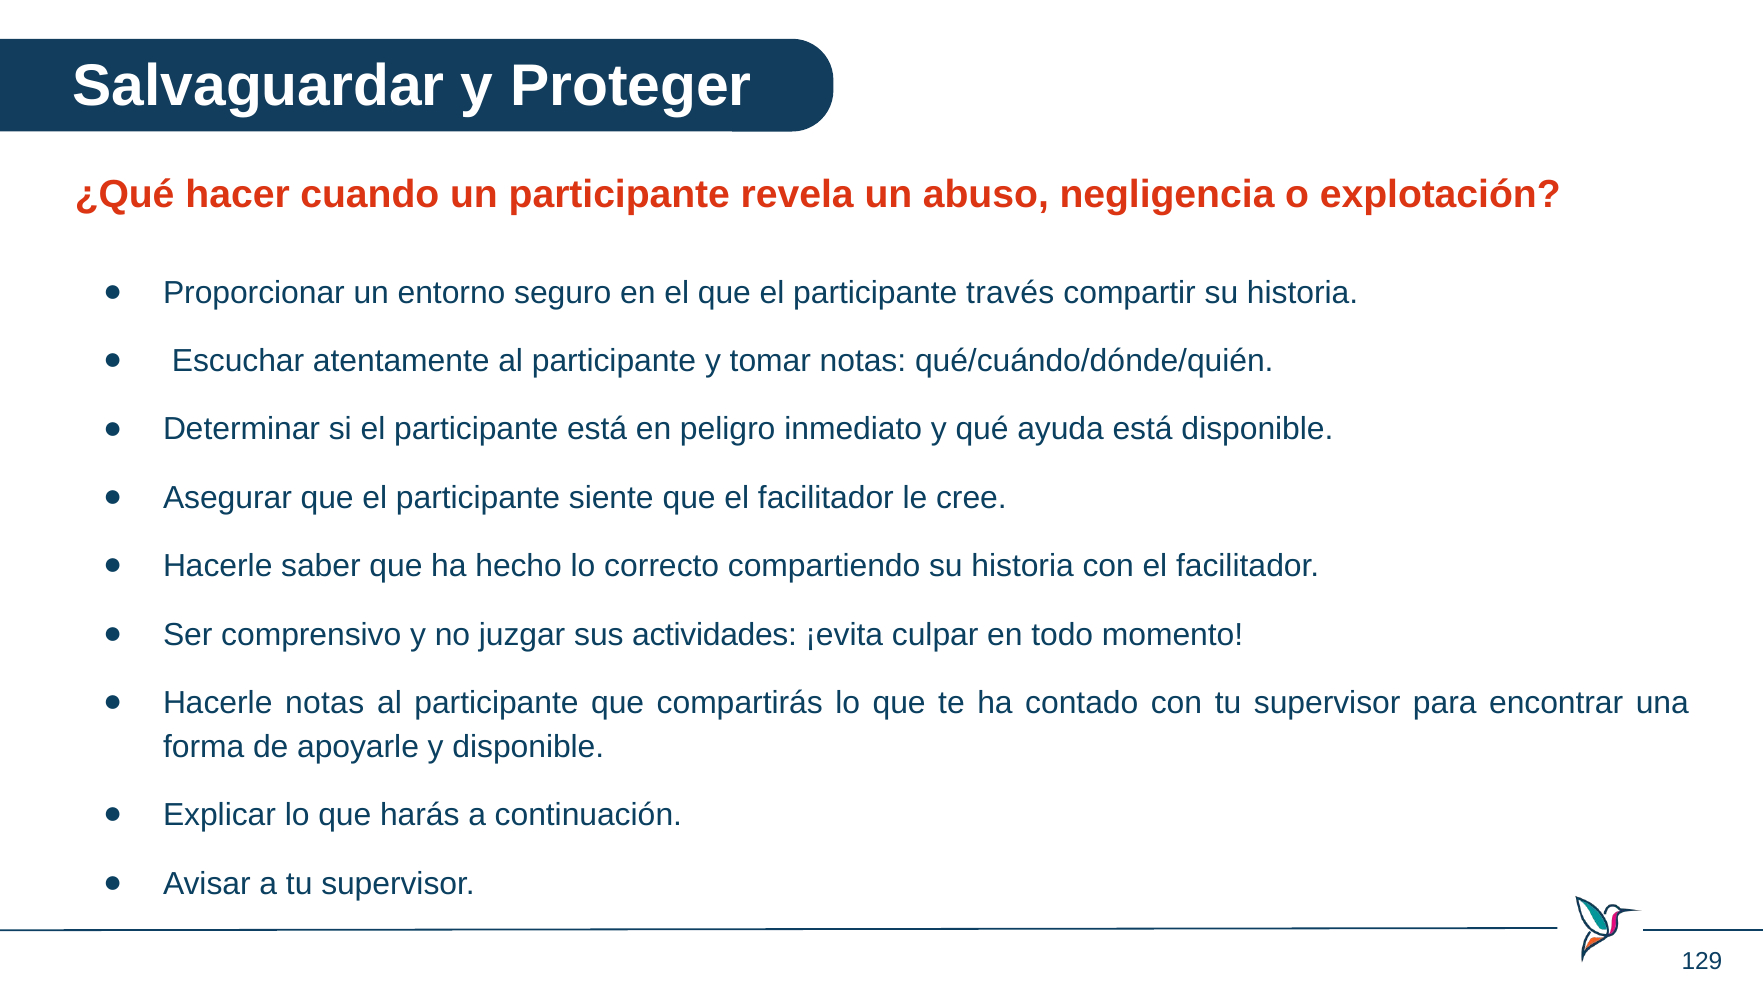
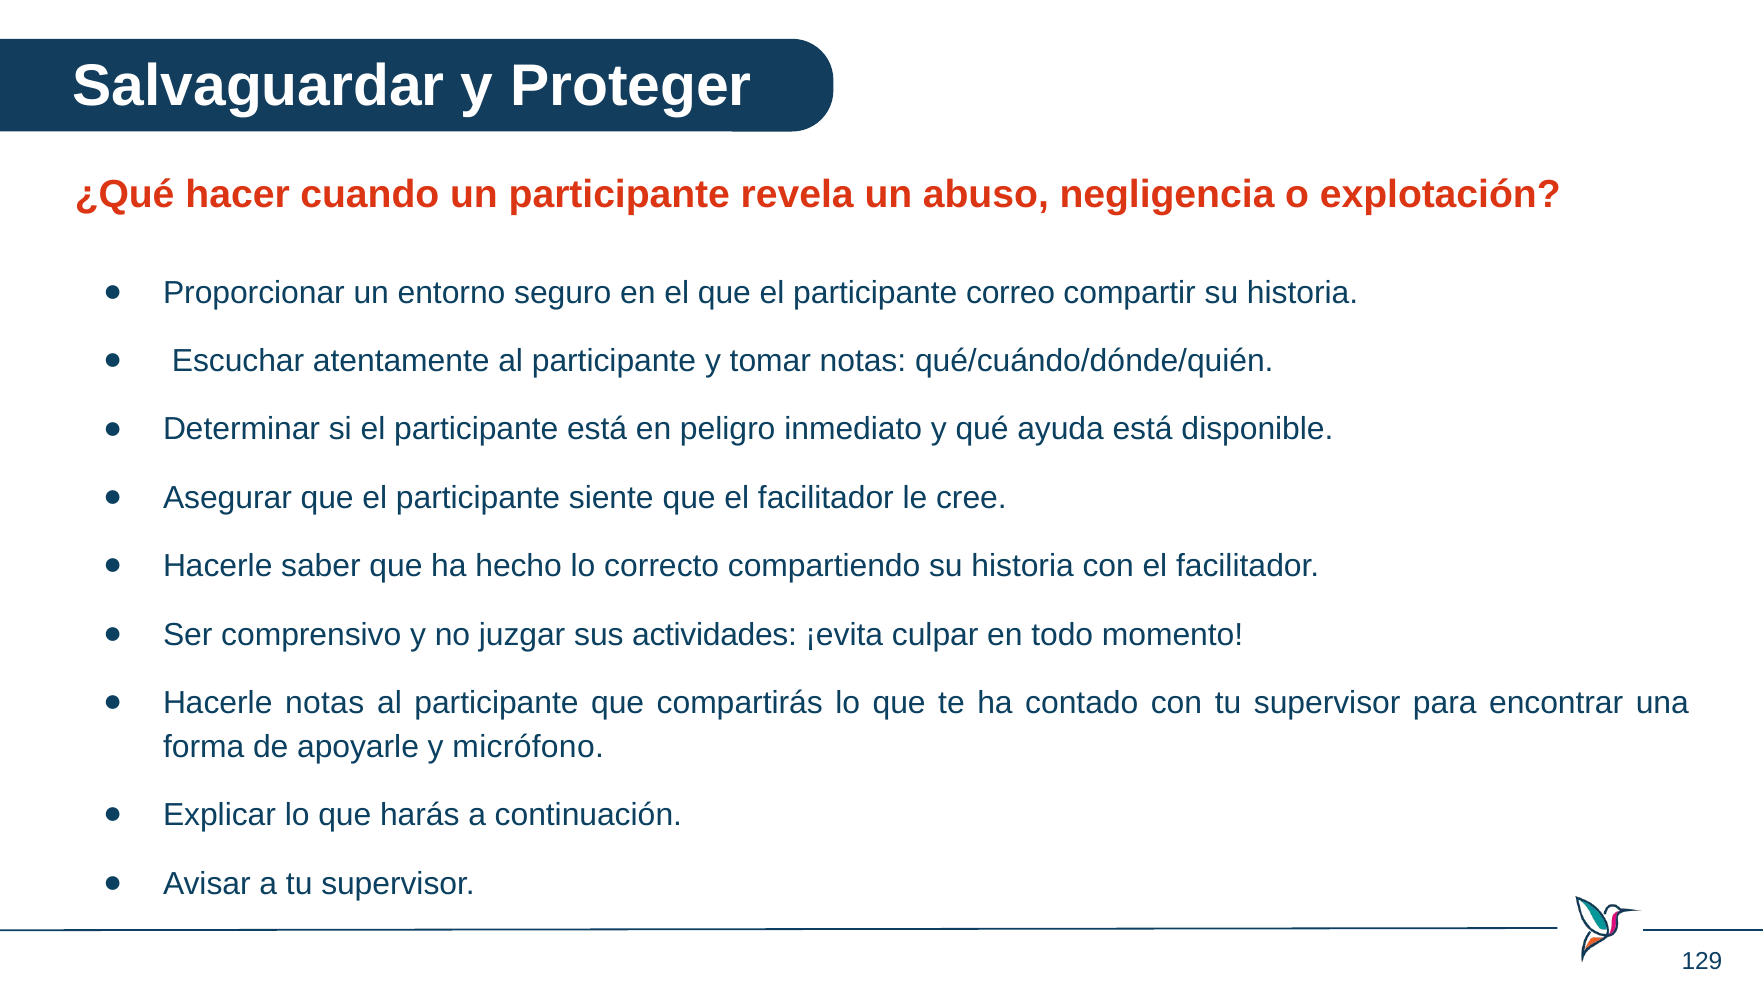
través: través -> correo (1011, 293)
y disponible: disponible -> micrófono (528, 747)
